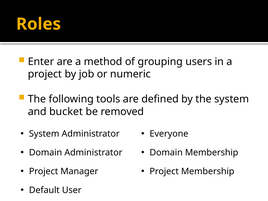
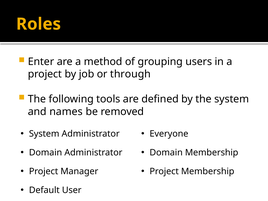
numeric: numeric -> through (130, 74)
bucket: bucket -> names (66, 112)
